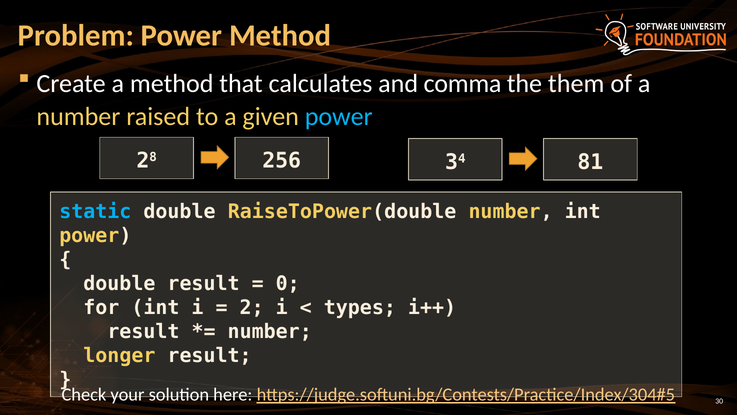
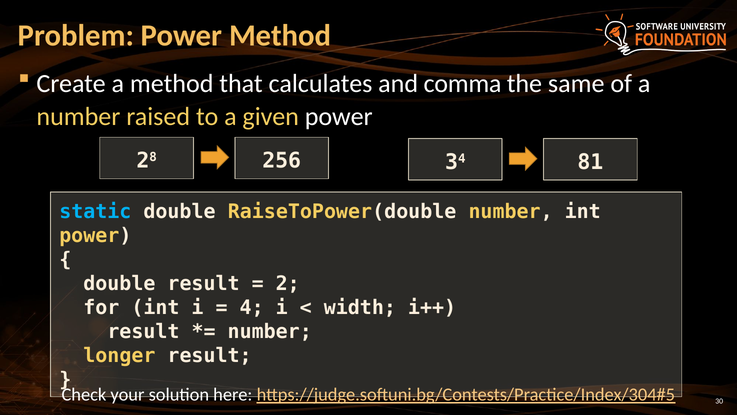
them: them -> same (576, 83)
power colour: light blue -> white (339, 116)
0: 0 -> 2 (288, 284)
2: 2 -> 4 (252, 307)
types: types -> width (360, 307)
